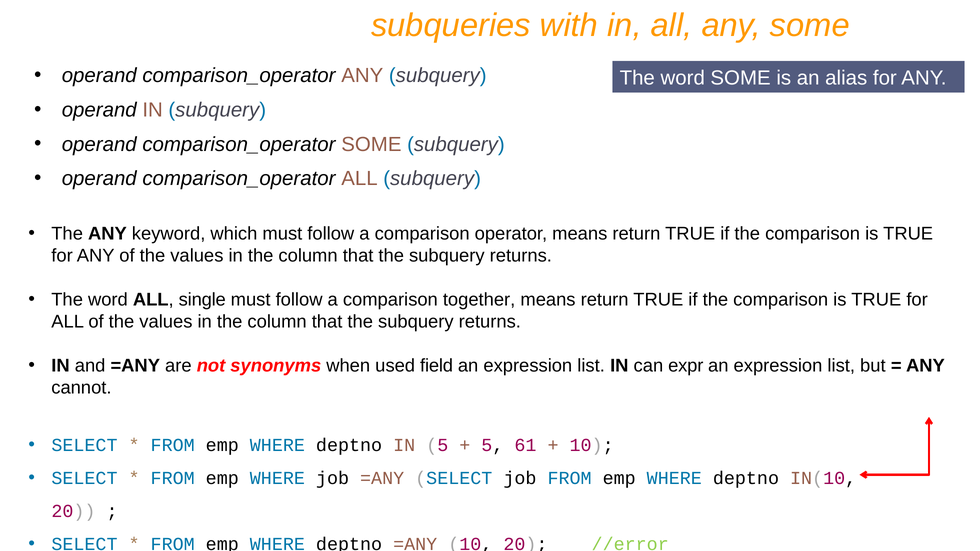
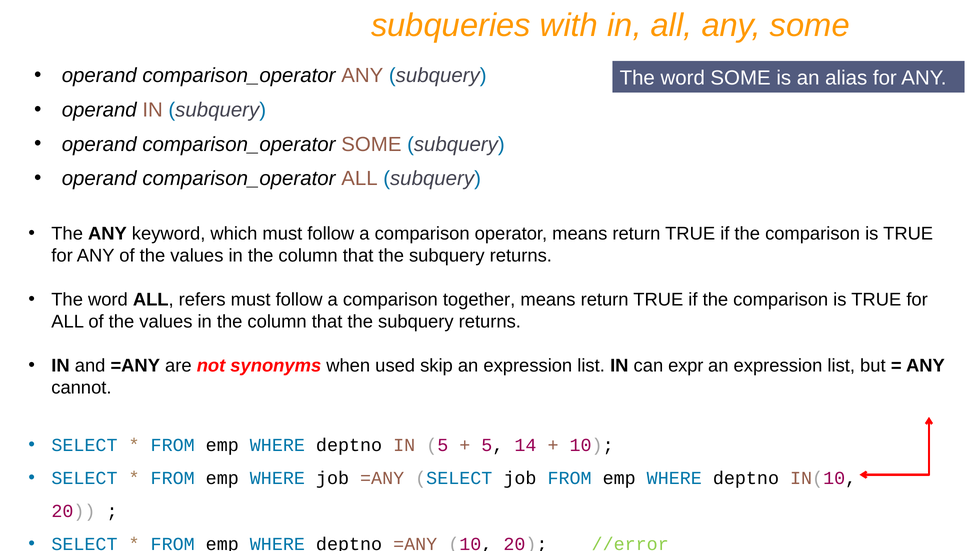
single: single -> refers (202, 300)
field: field -> skip (436, 366)
61: 61 -> 14 (525, 445)
